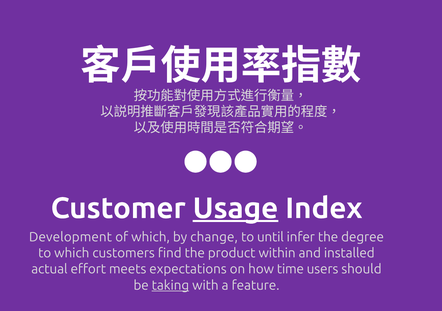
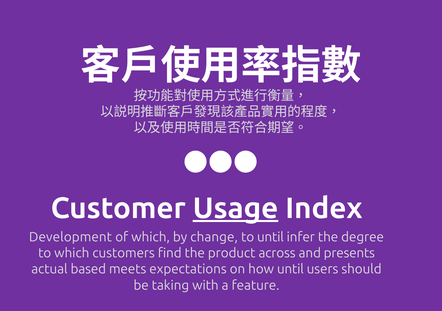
within: within -> across (277, 254)
installed: installed -> presents (349, 254)
effort: effort -> based (88, 270)
how time: time -> until (290, 270)
taking underline: present -> none (170, 286)
